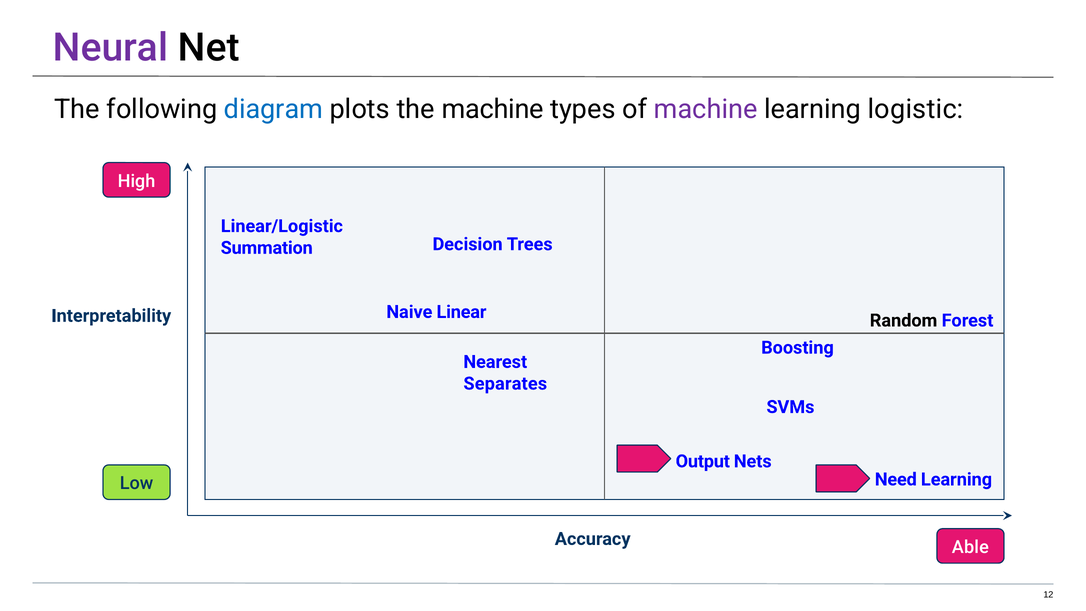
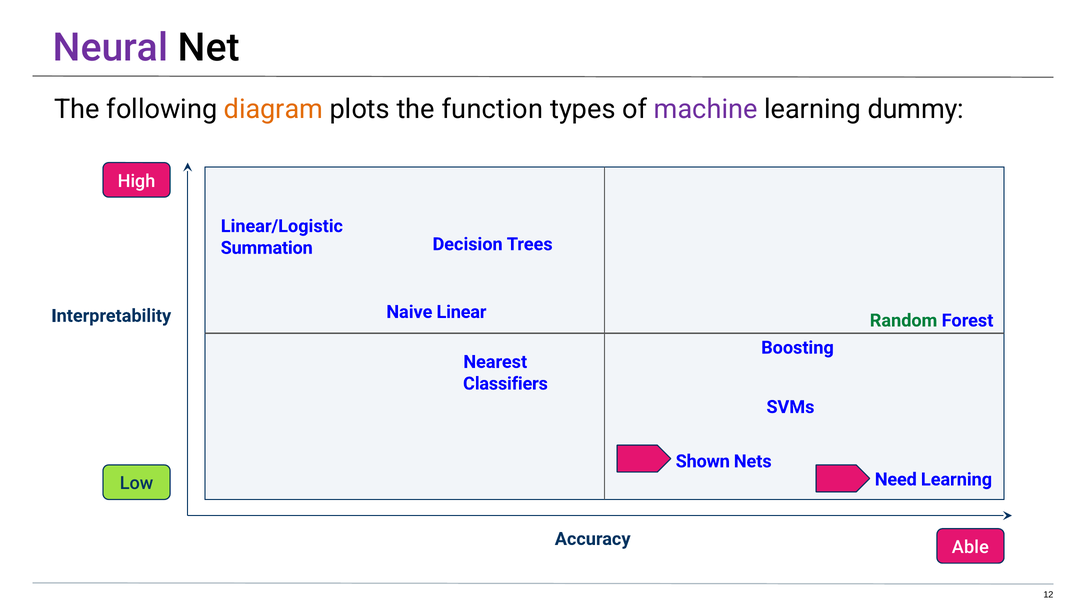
diagram colour: blue -> orange (273, 109)
the machine: machine -> function (492, 109)
logistic: logistic -> dummy (916, 109)
Random colour: black -> green (904, 320)
Separates: Separates -> Classifiers (505, 384)
Output: Output -> Shown (703, 461)
